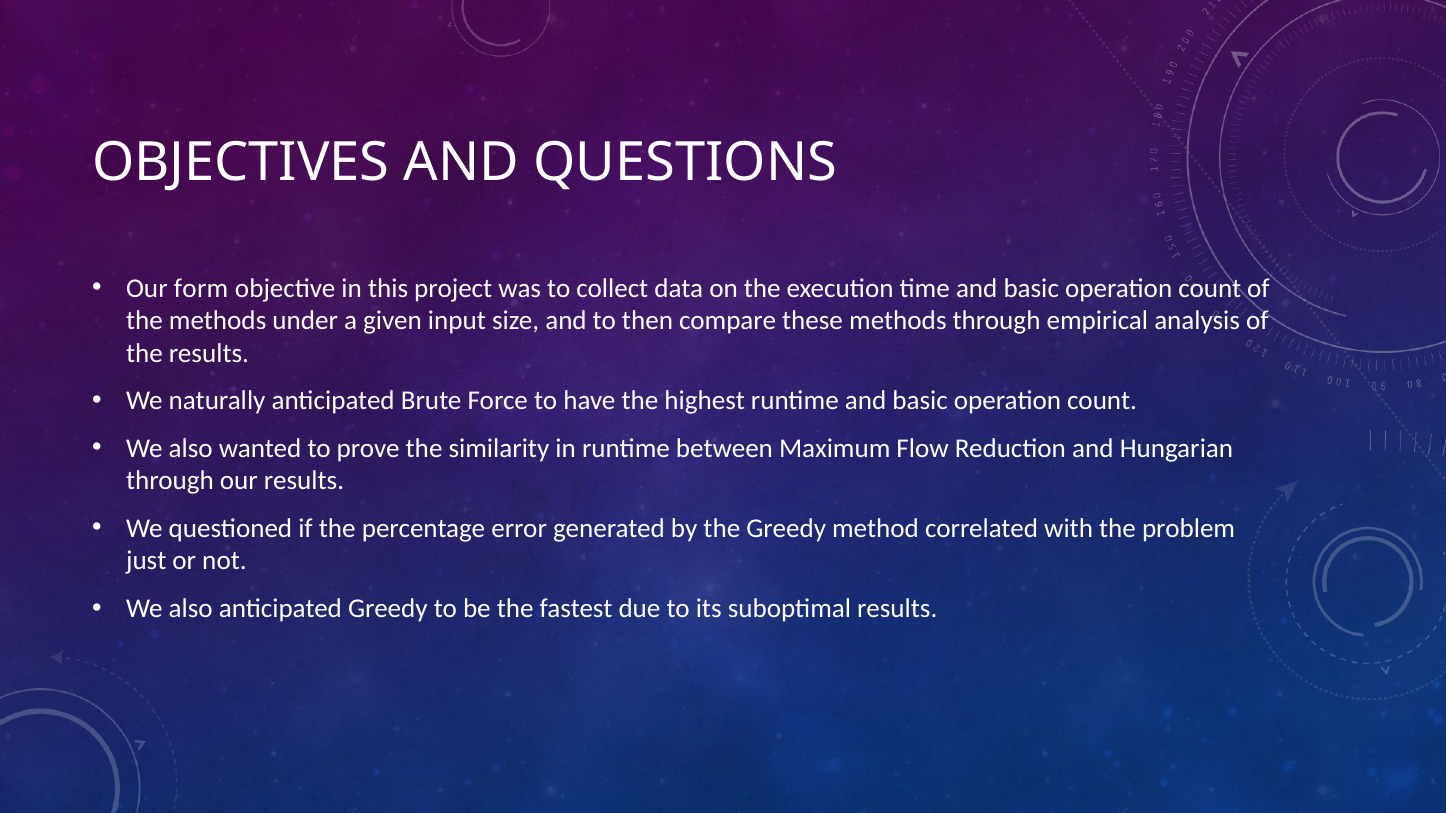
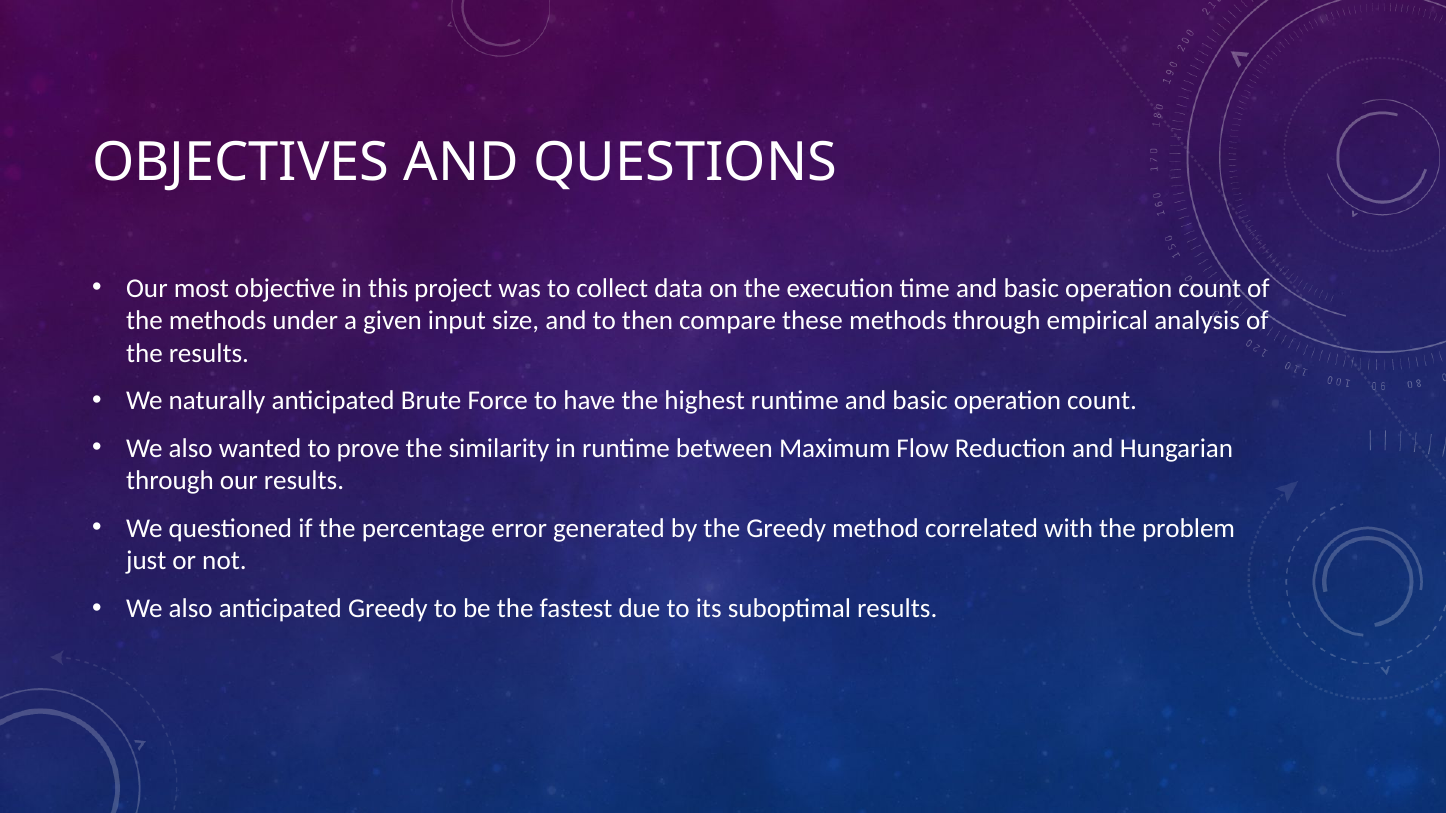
form: form -> most (201, 288)
